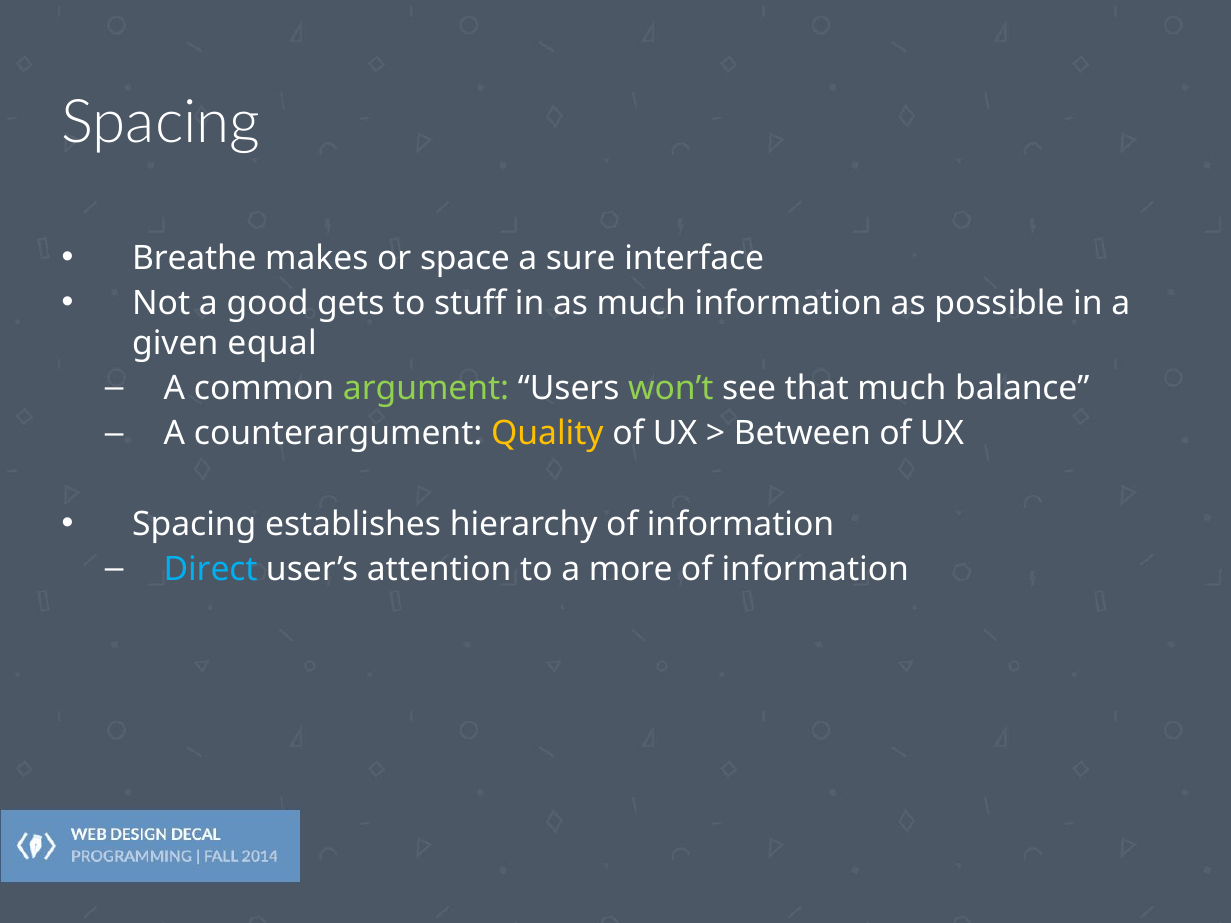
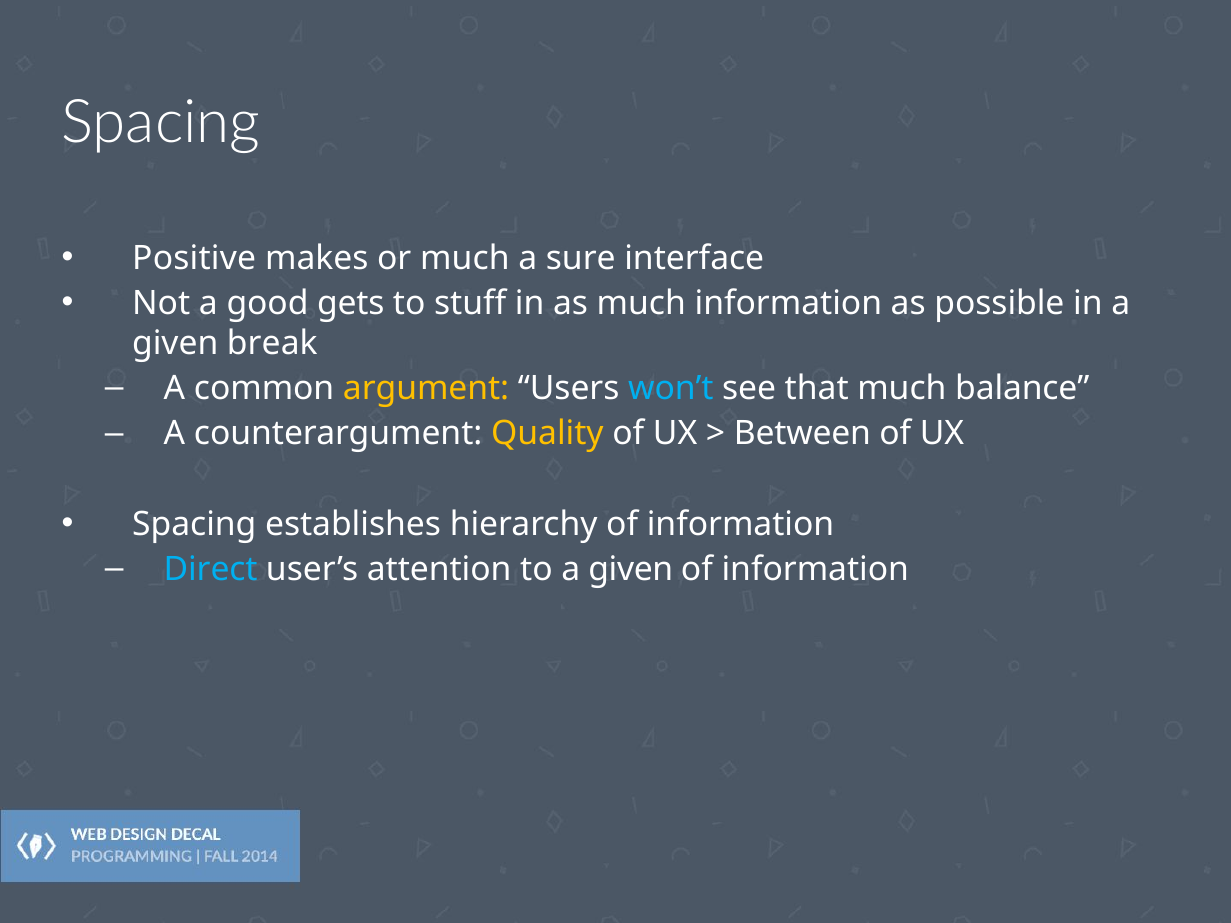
Breathe: Breathe -> Positive (194, 258)
or space: space -> much (465, 258)
equal: equal -> break (272, 344)
argument colour: light green -> yellow (426, 389)
won’t colour: light green -> light blue (671, 389)
to a more: more -> given (631, 569)
